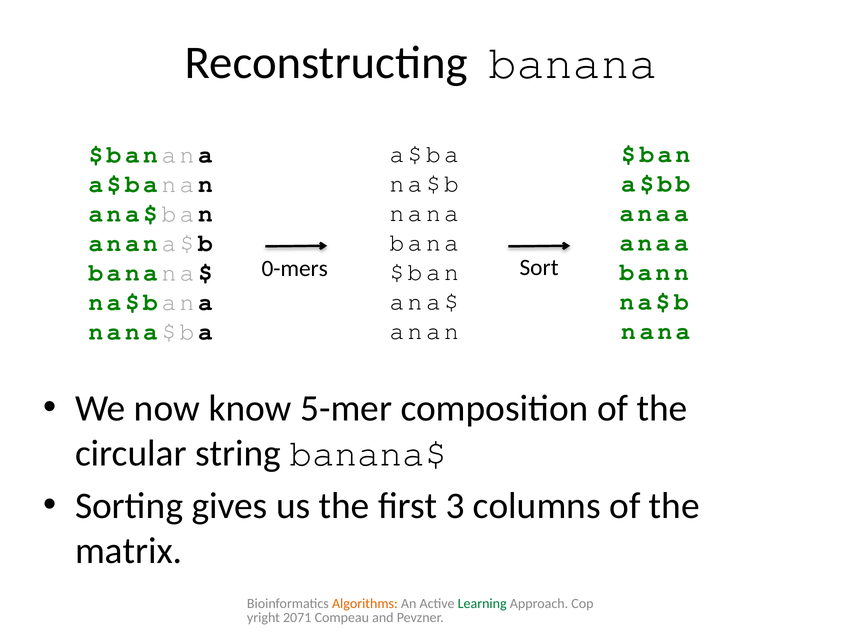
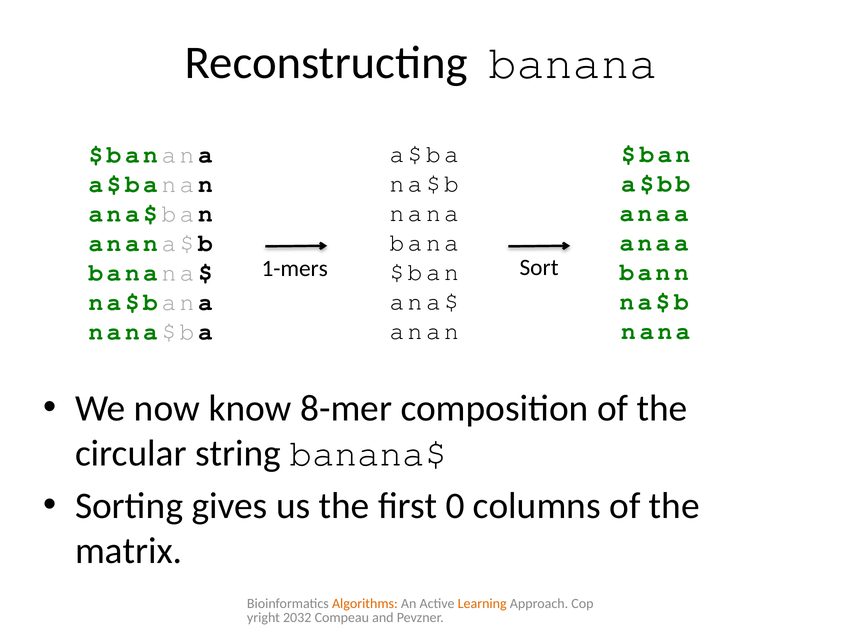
0-mers: 0-mers -> 1-mers (295, 269)
5-mer: 5-mer -> 8-mer (346, 408)
3: 3 -> 0 (455, 506)
Learning colour: green -> orange (482, 603)
2071: 2071 -> 2032 (297, 617)
